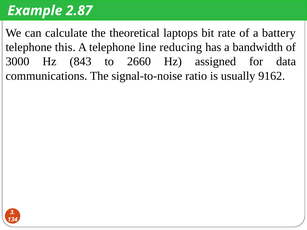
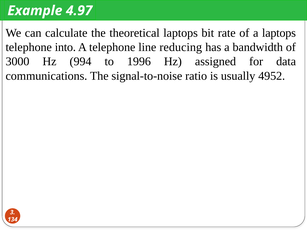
2.87: 2.87 -> 4.97 (79, 11)
a battery: battery -> laptops (279, 33)
this: this -> into (65, 47)
843: 843 -> 994 (81, 62)
2660: 2660 -> 1996 (139, 62)
9162: 9162 -> 4952 (272, 76)
